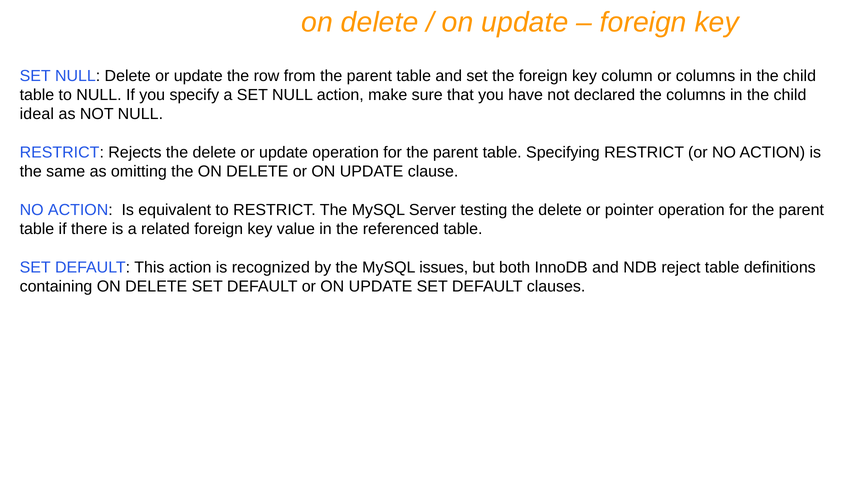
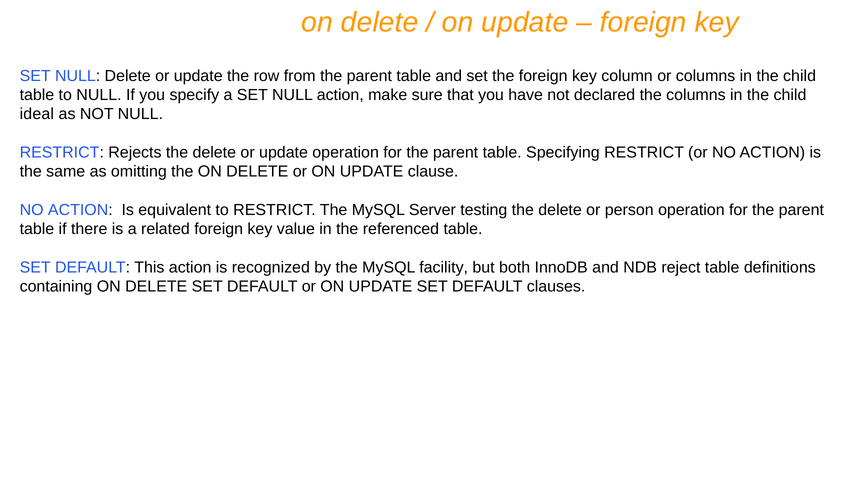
pointer: pointer -> person (629, 210)
issues: issues -> facility (444, 268)
